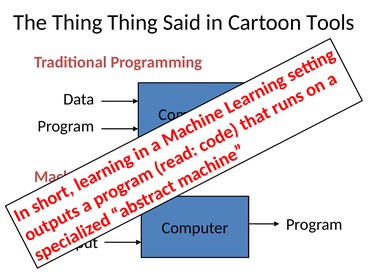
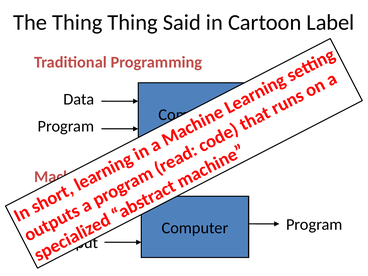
Tools: Tools -> Label (330, 22)
